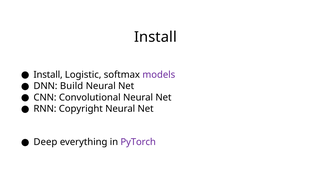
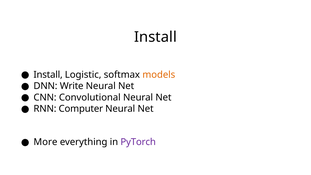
models colour: purple -> orange (159, 75)
Build: Build -> Write (72, 86)
Copyright: Copyright -> Computer (81, 109)
Deep: Deep -> More (45, 142)
